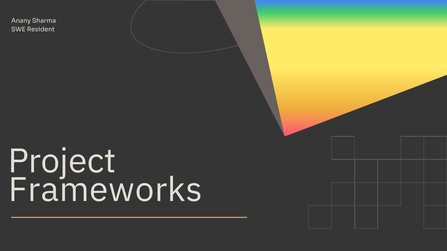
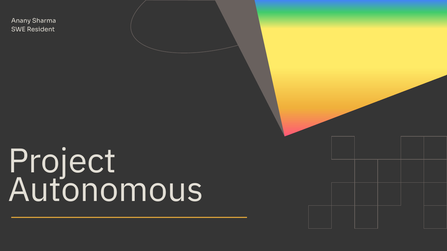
Frameworks: Frameworks -> Autonomous (106, 190)
